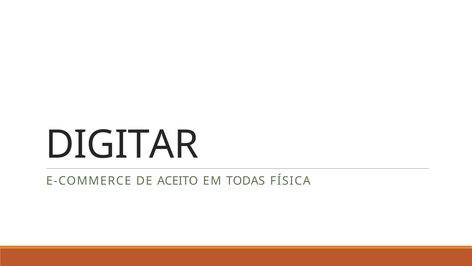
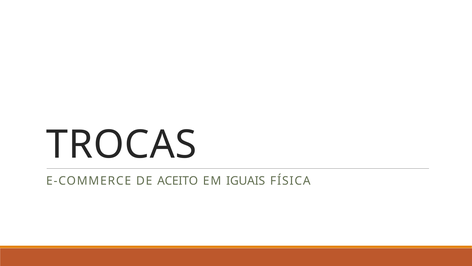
DIGITAR: DIGITAR -> TROCAS (122, 145)
TODAS: TODAS -> IGUAIS (246, 181)
